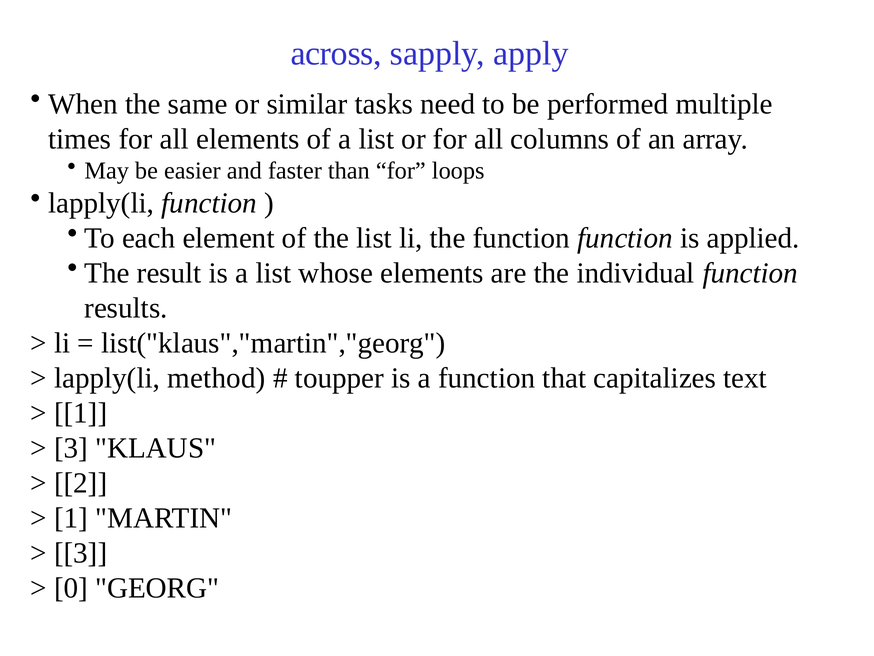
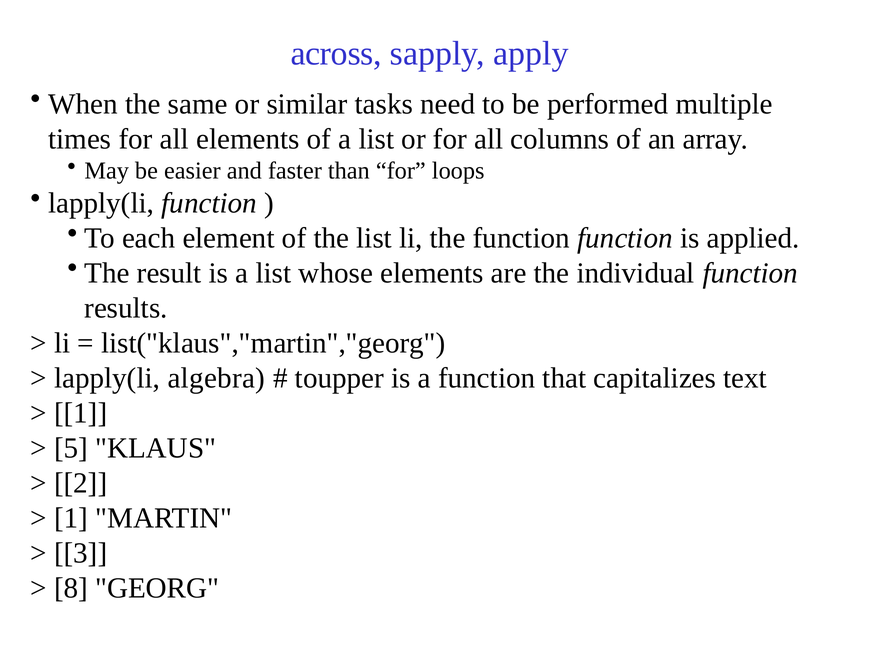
method: method -> algebra (216, 378)
3: 3 -> 5 (71, 448)
0: 0 -> 8 (71, 588)
